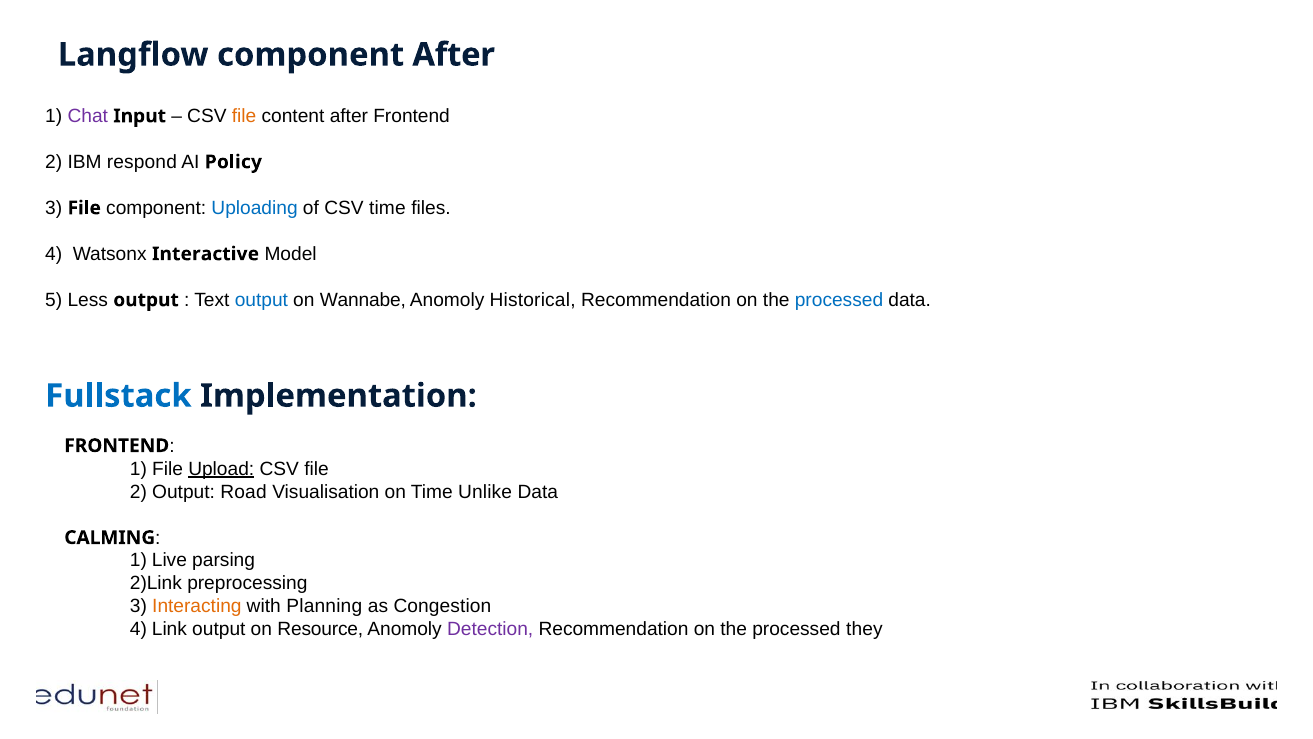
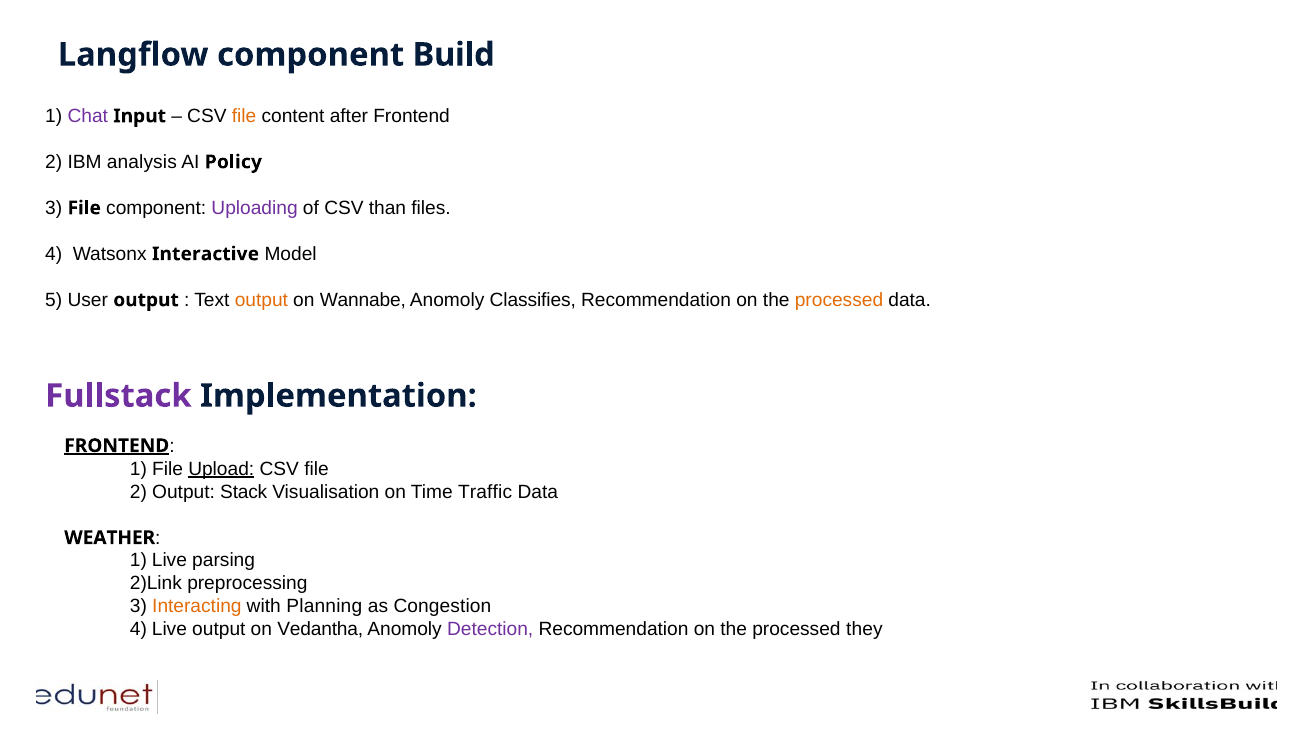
component After: After -> Build (454, 55)
respond: respond -> analysis (142, 162)
Uploading colour: blue -> purple (255, 208)
CSV time: time -> than (387, 208)
Less: Less -> User (88, 300)
output colour: blue -> orange (261, 300)
Historical: Historical -> Classifies (533, 300)
processed colour: blue -> orange (839, 300)
Fullstack colour: blue -> purple (118, 396)
FRONTEND underline: none -> present (117, 445)
Road: Road -> Stack (244, 491)
Unlike: Unlike -> Traffic (485, 491)
CALMING: CALMING -> WEATHER (110, 537)
4 Link: Link -> Live (169, 629)
Resource: Resource -> Vedantha (320, 629)
